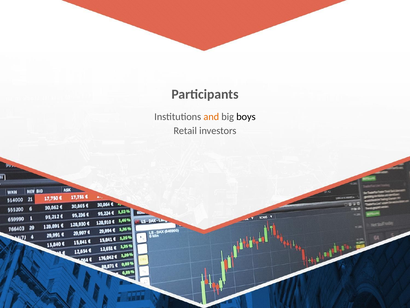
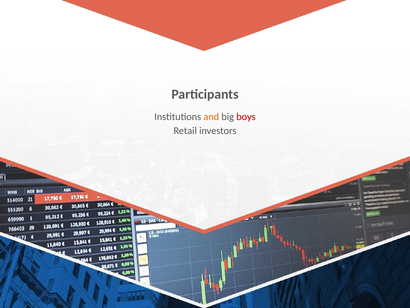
boys colour: black -> red (246, 117)
